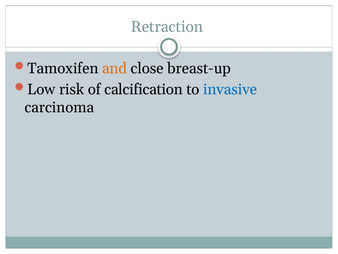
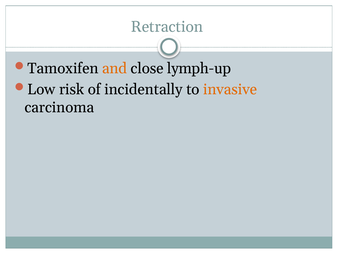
breast-up: breast-up -> lymph-up (199, 68)
calcification: calcification -> incidentally (144, 89)
invasive colour: blue -> orange (230, 89)
